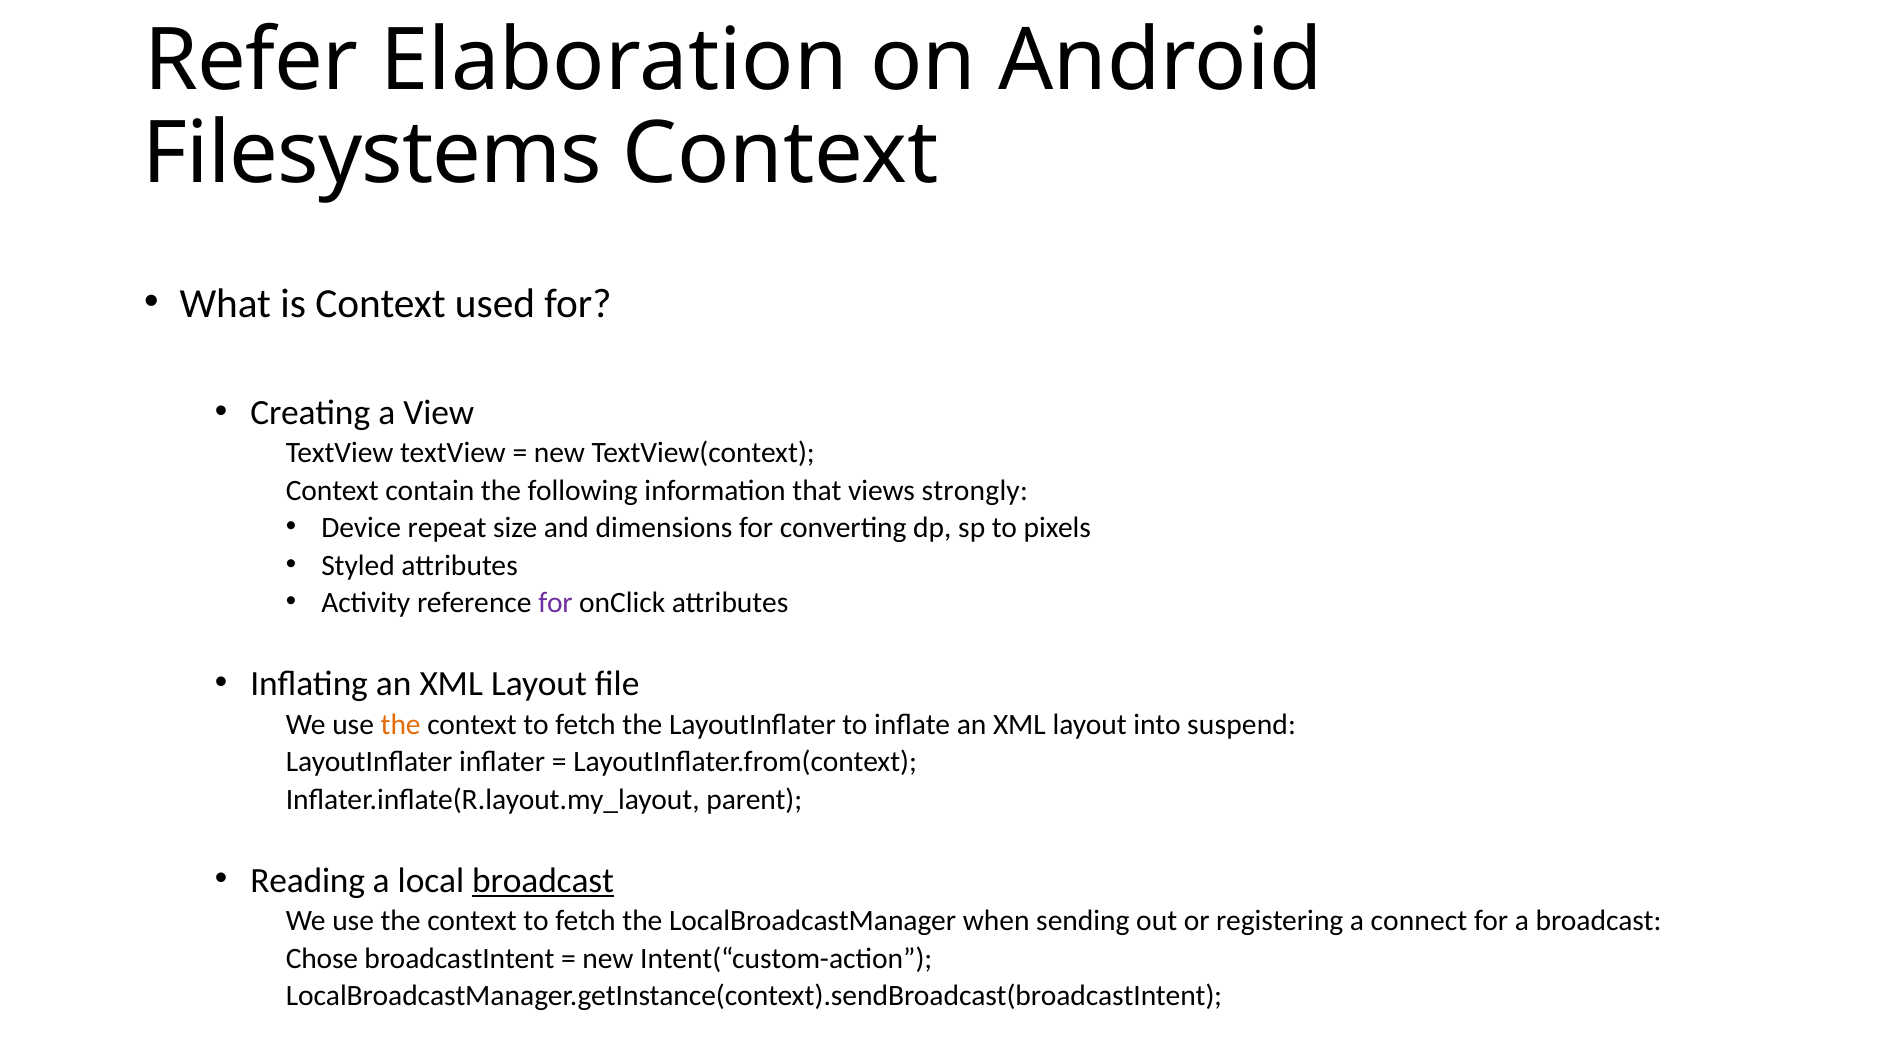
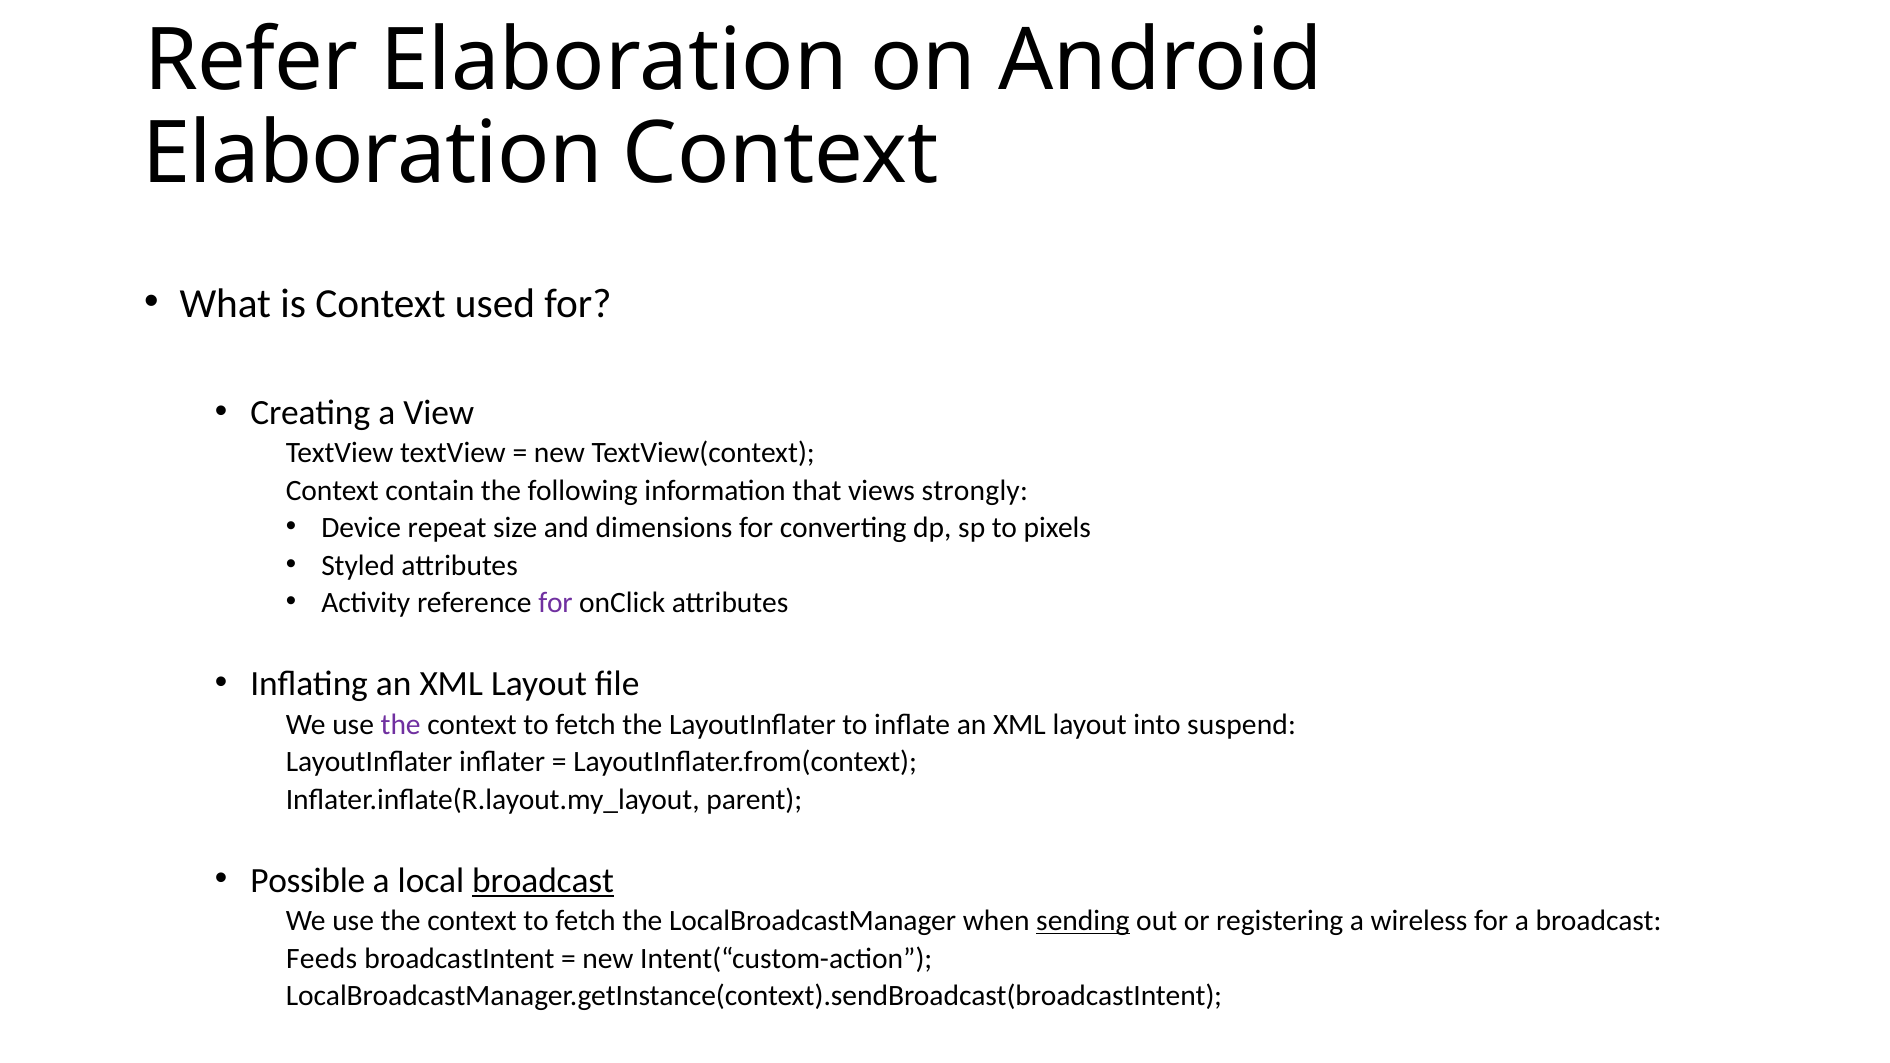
Filesystems: Filesystems -> Elaboration (373, 154)
the colour: orange -> purple (401, 725)
Reading: Reading -> Possible (308, 880)
sending underline: none -> present (1083, 921)
connect: connect -> wireless (1419, 921)
Chose: Chose -> Feeds (322, 959)
